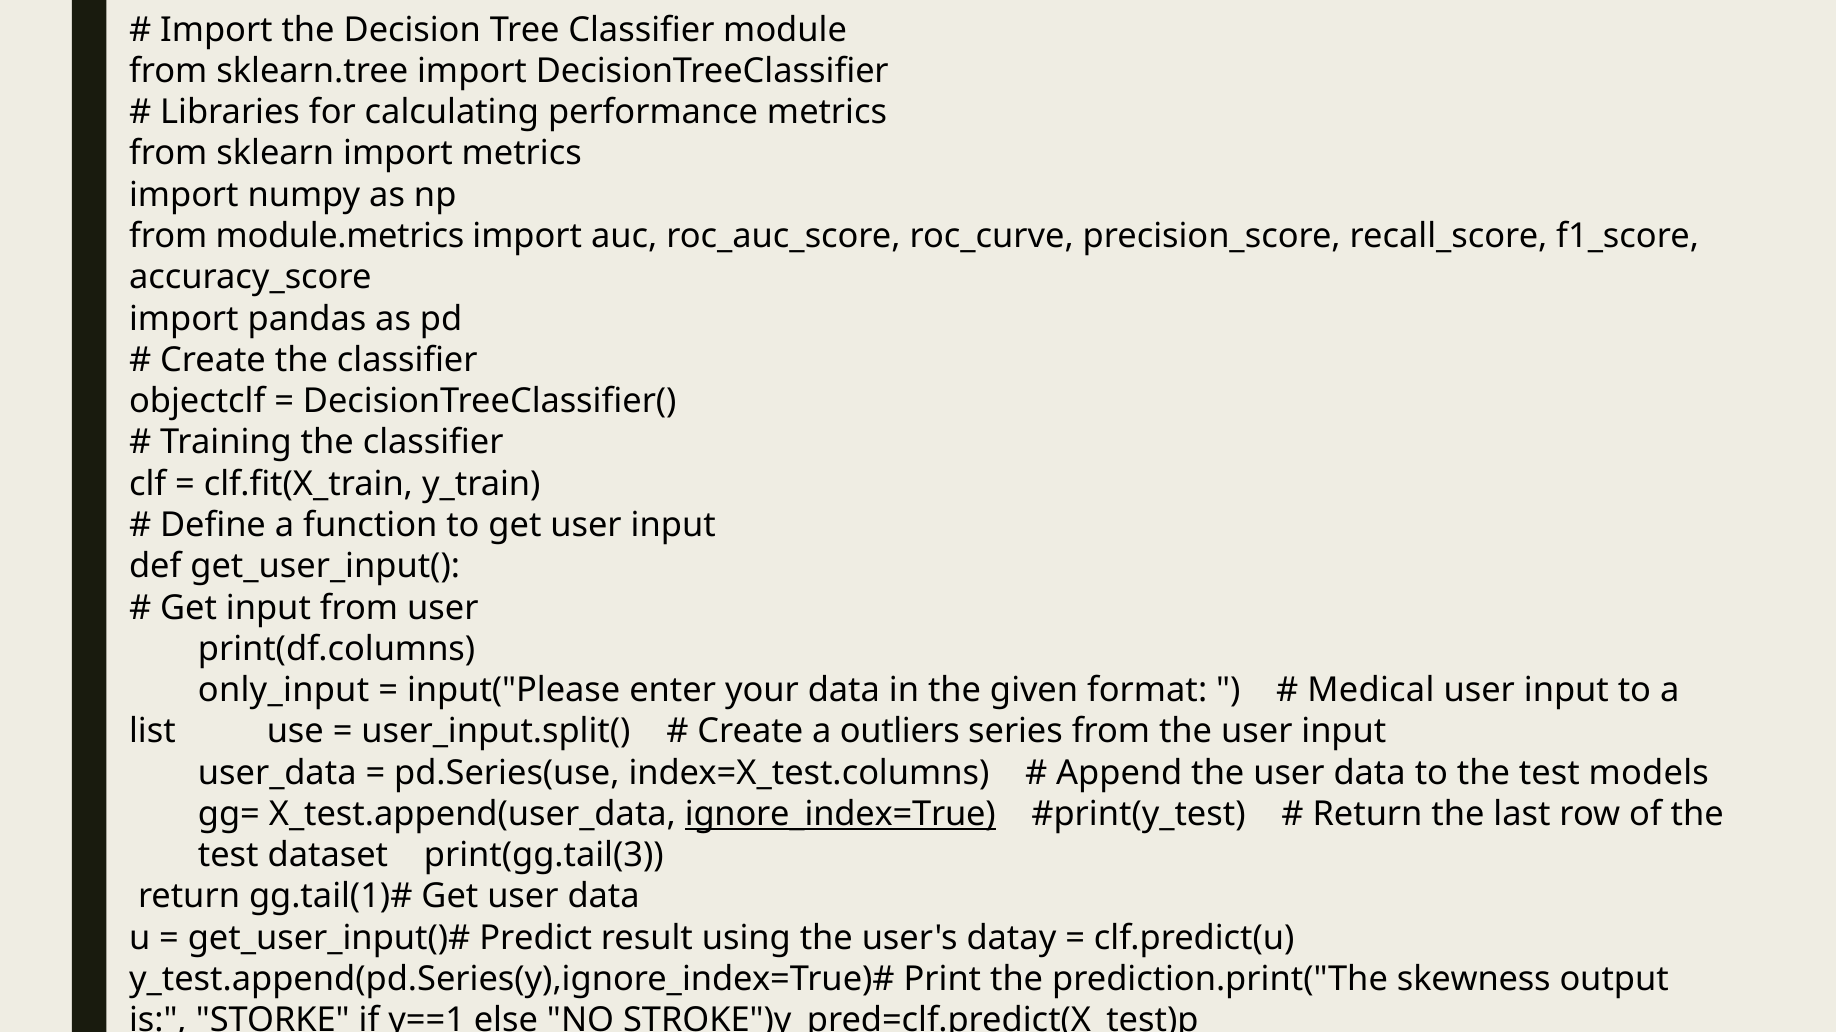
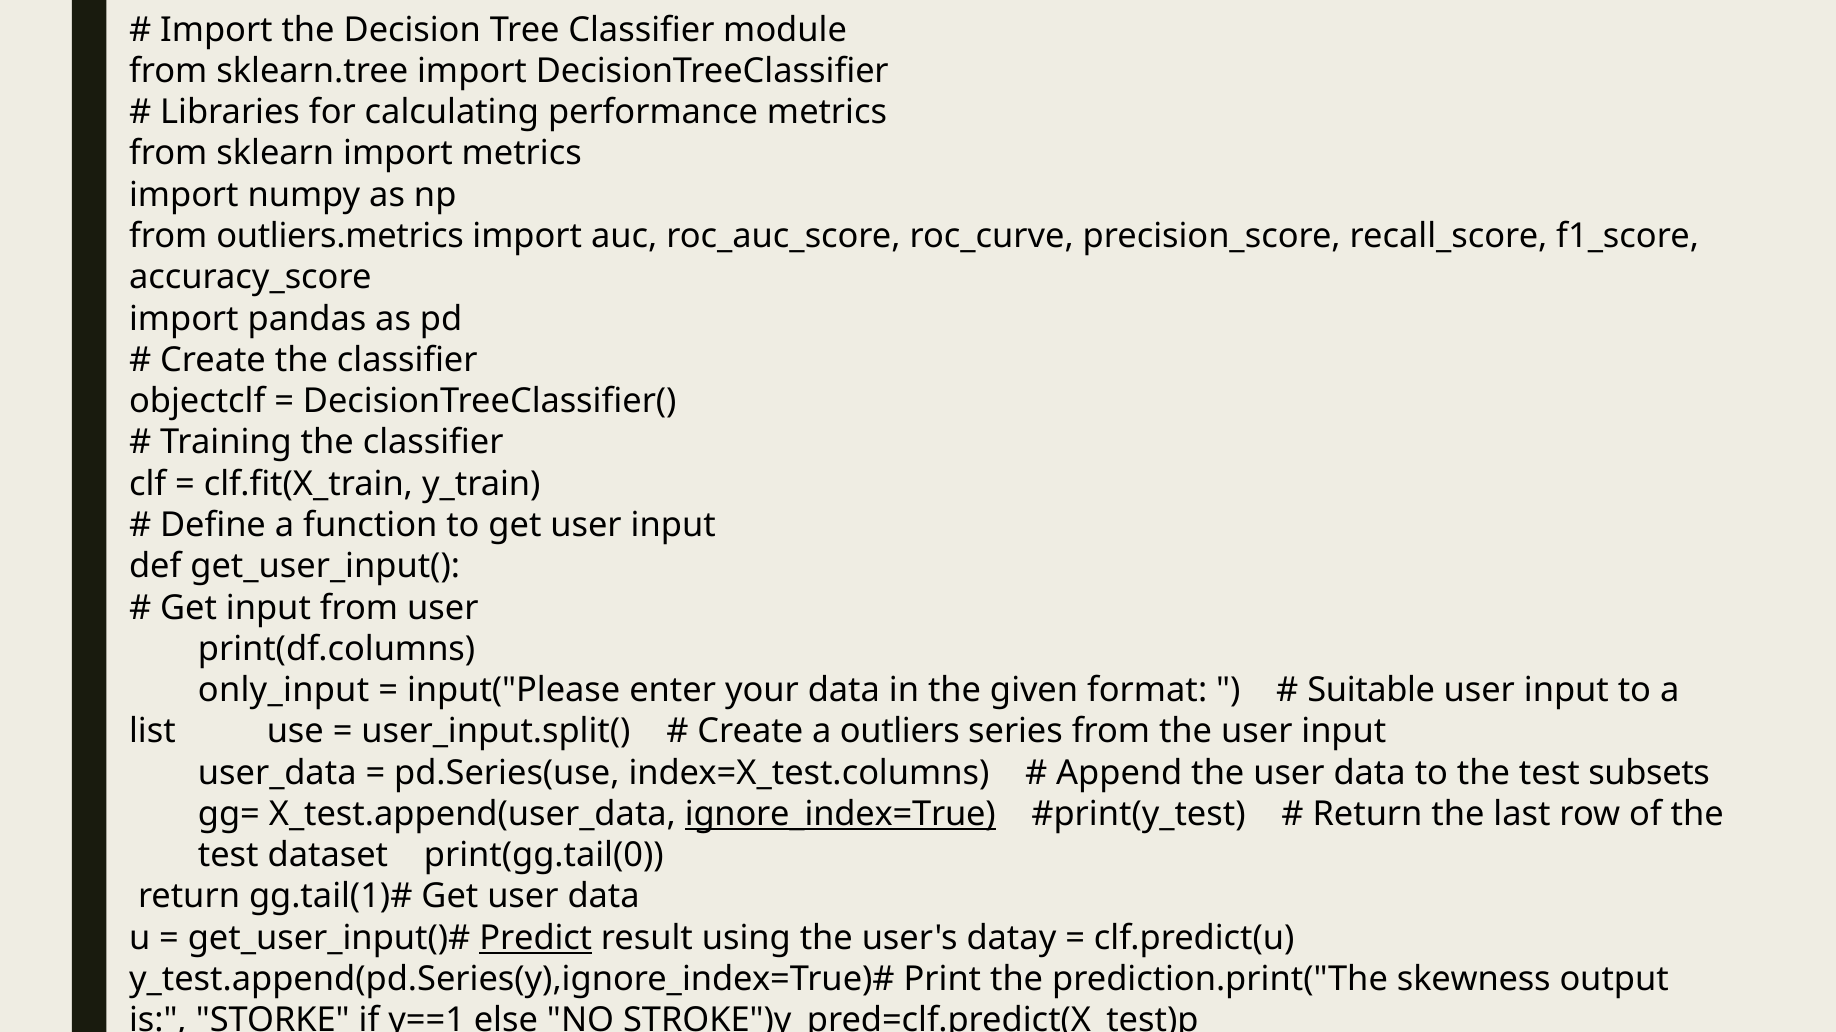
module.metrics: module.metrics -> outliers.metrics (340, 236)
Medical: Medical -> Suitable (1371, 691)
models: models -> subsets (1649, 773)
print(gg.tail(3: print(gg.tail(3 -> print(gg.tail(0 (544, 856)
Predict underline: none -> present (536, 939)
